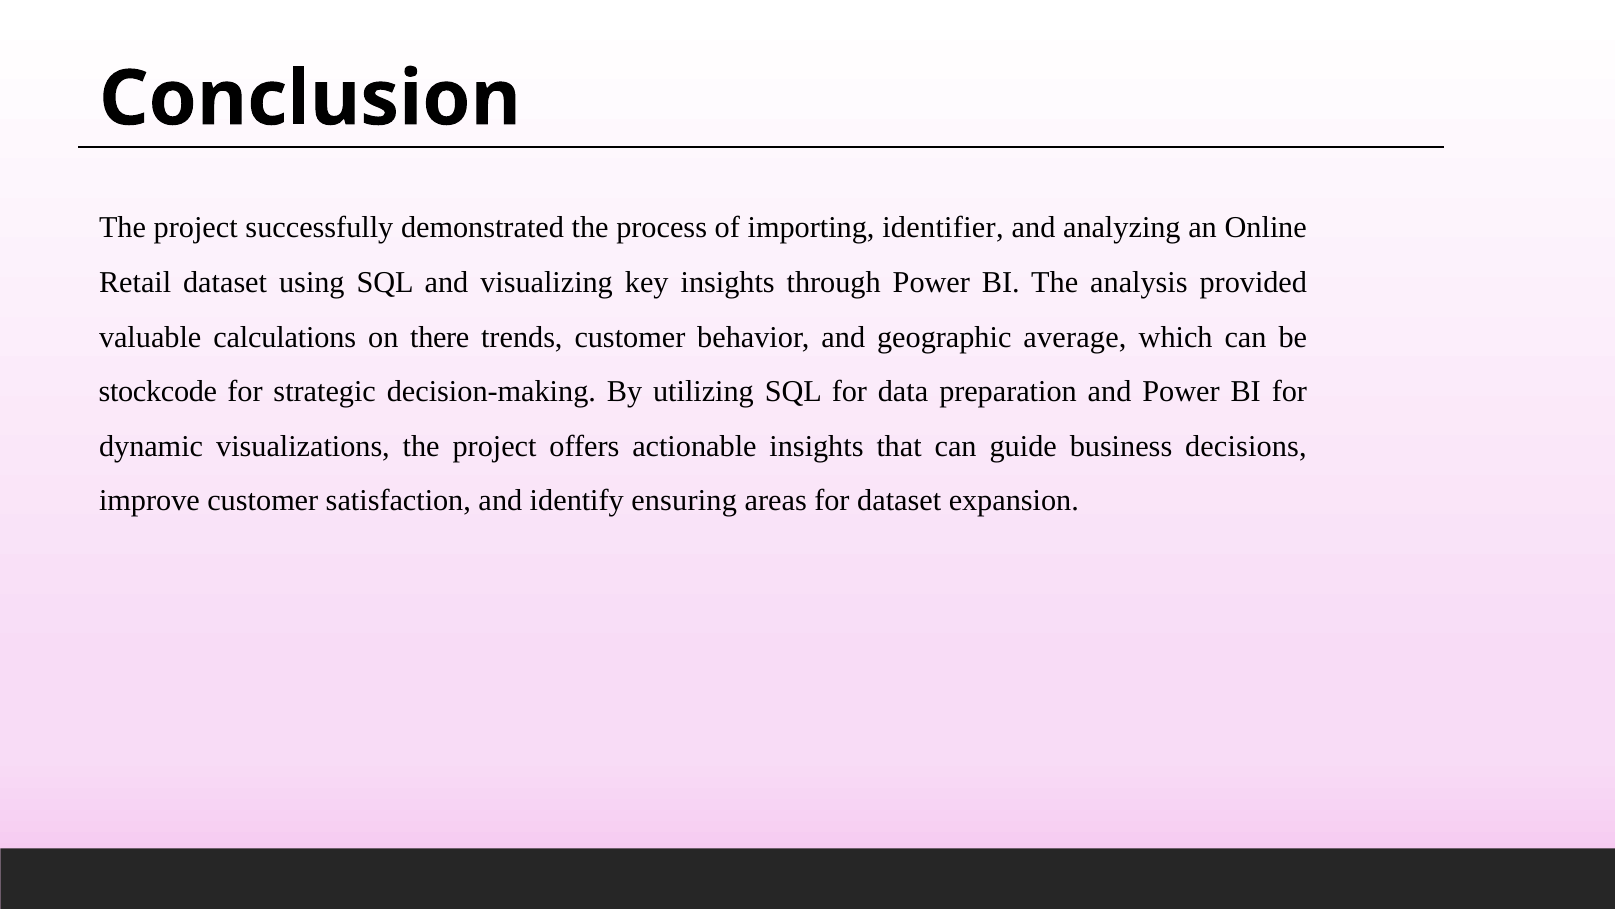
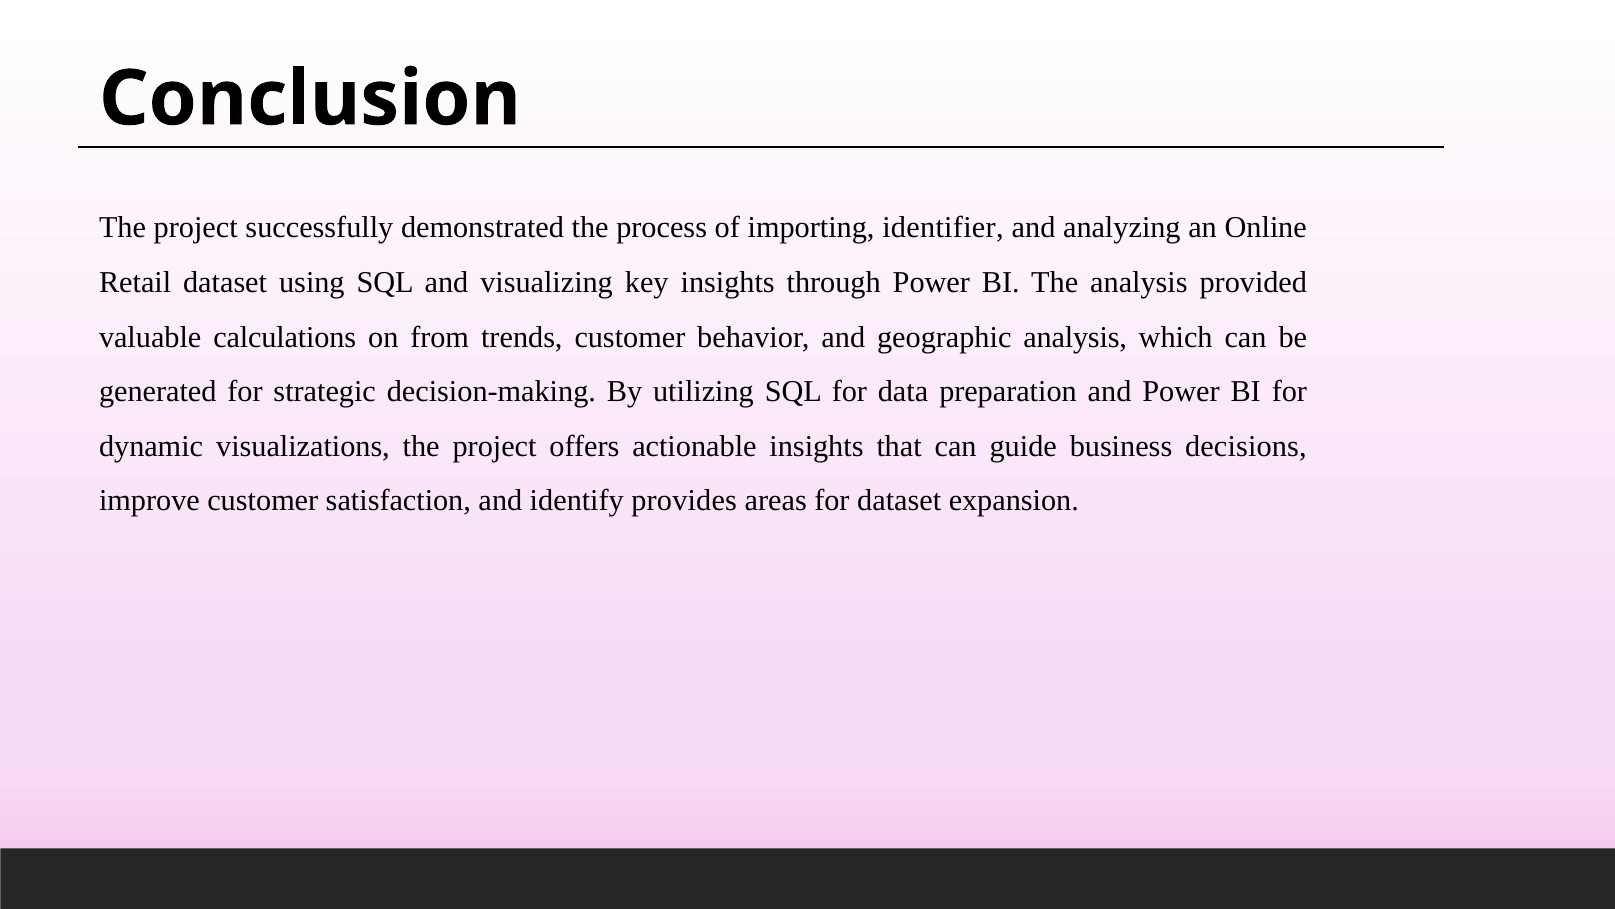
there: there -> from (440, 337)
geographic average: average -> analysis (1075, 337)
stockcode: stockcode -> generated (158, 391)
ensuring: ensuring -> provides (684, 500)
